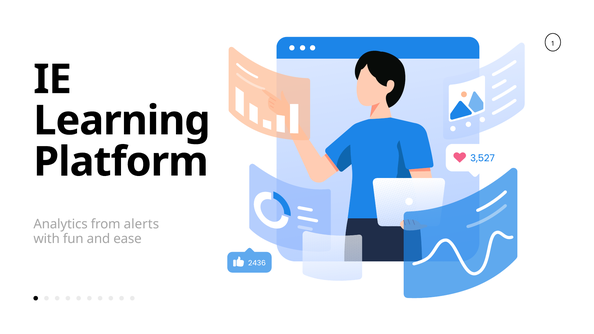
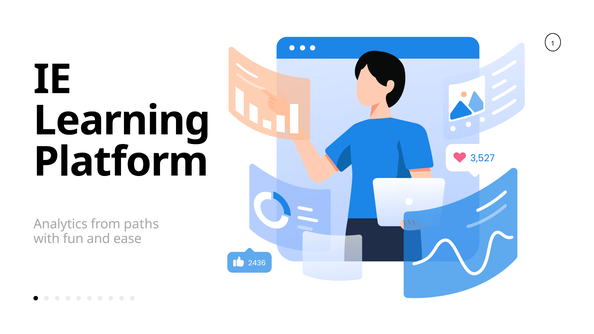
alerts: alerts -> paths (141, 224)
